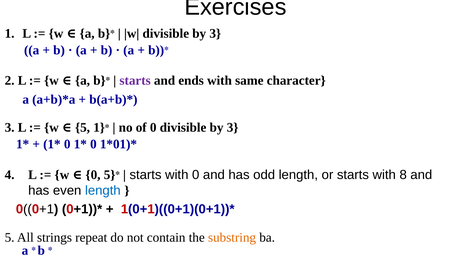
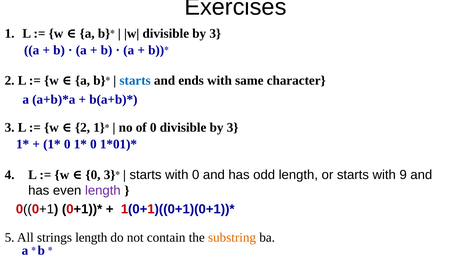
starts colour: purple -> blue (135, 81)
w 5: 5 -> 2 (83, 128)
0 5: 5 -> 3 (110, 175)
8: 8 -> 9 (403, 175)
length colour: blue -> purple (103, 190)
strings repeat: repeat -> length (91, 238)
